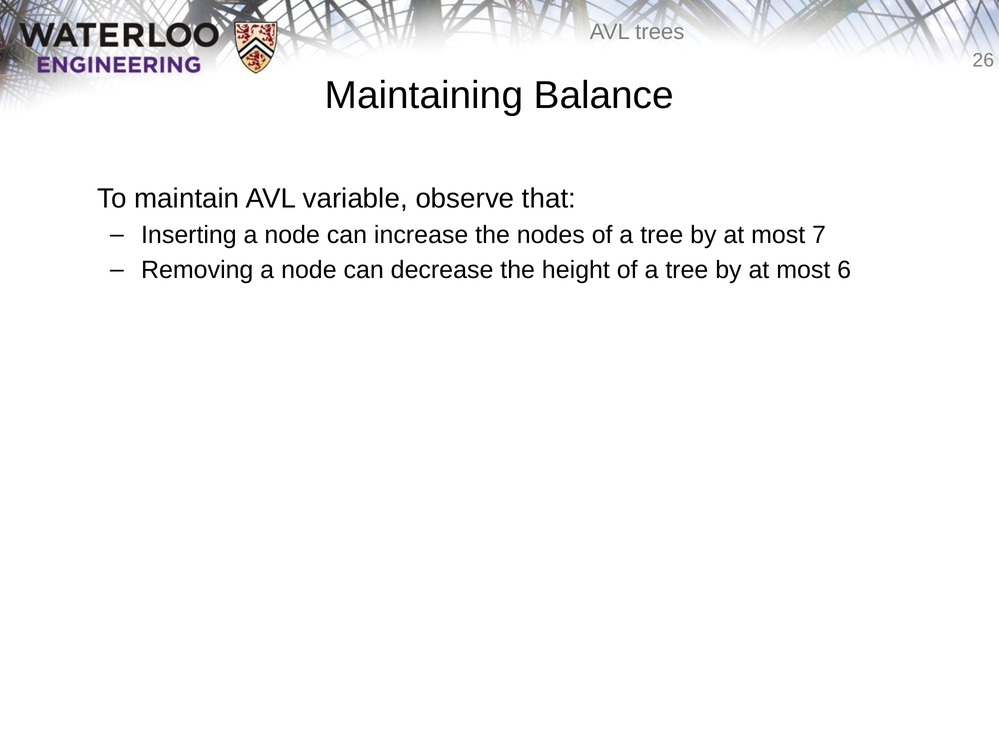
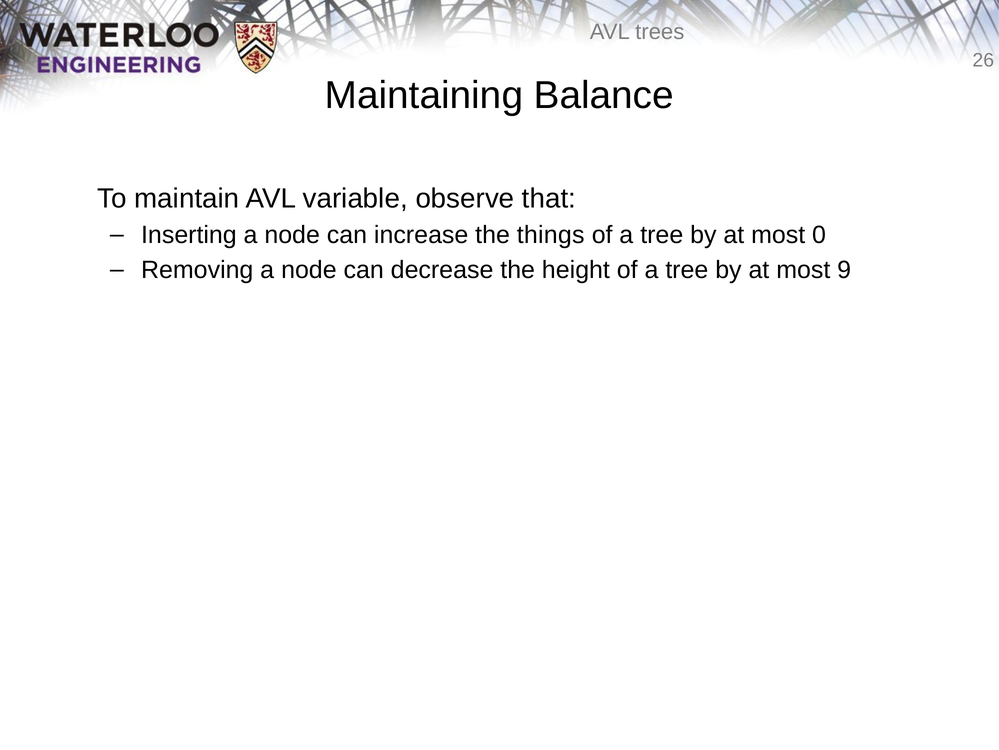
nodes: nodes -> things (551, 235)
7: 7 -> 0 (819, 235)
6: 6 -> 9 (844, 270)
